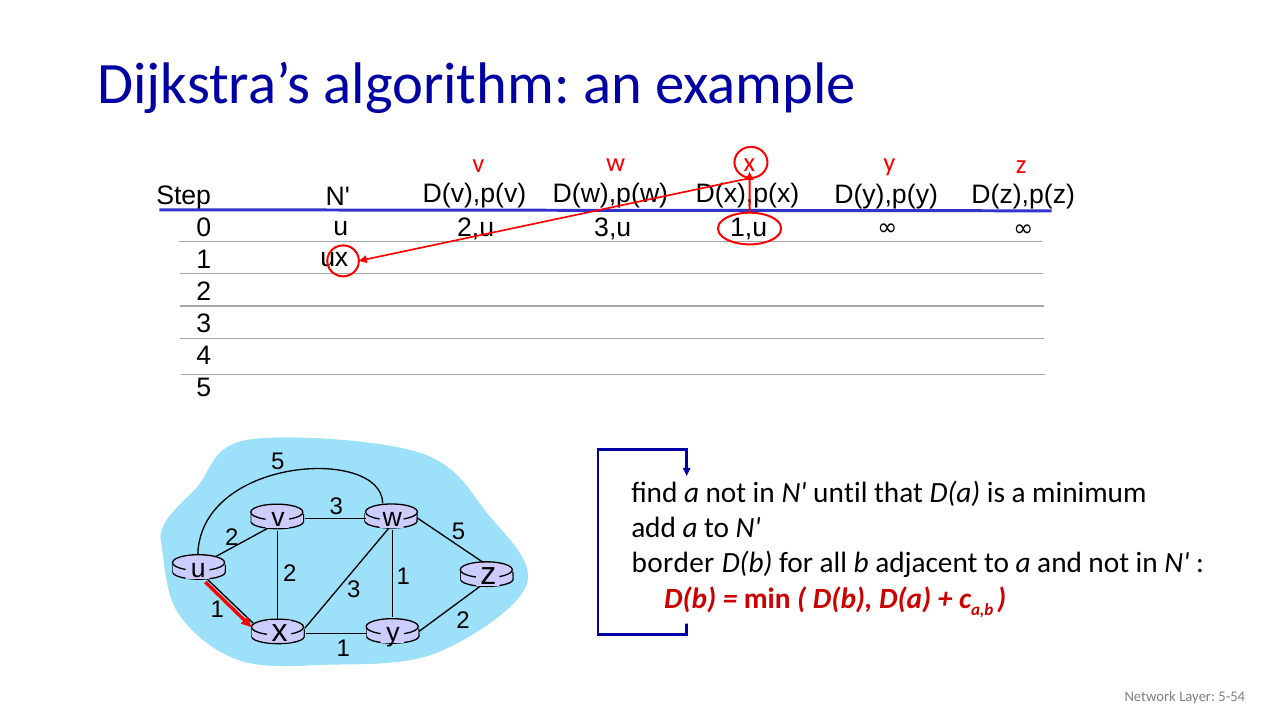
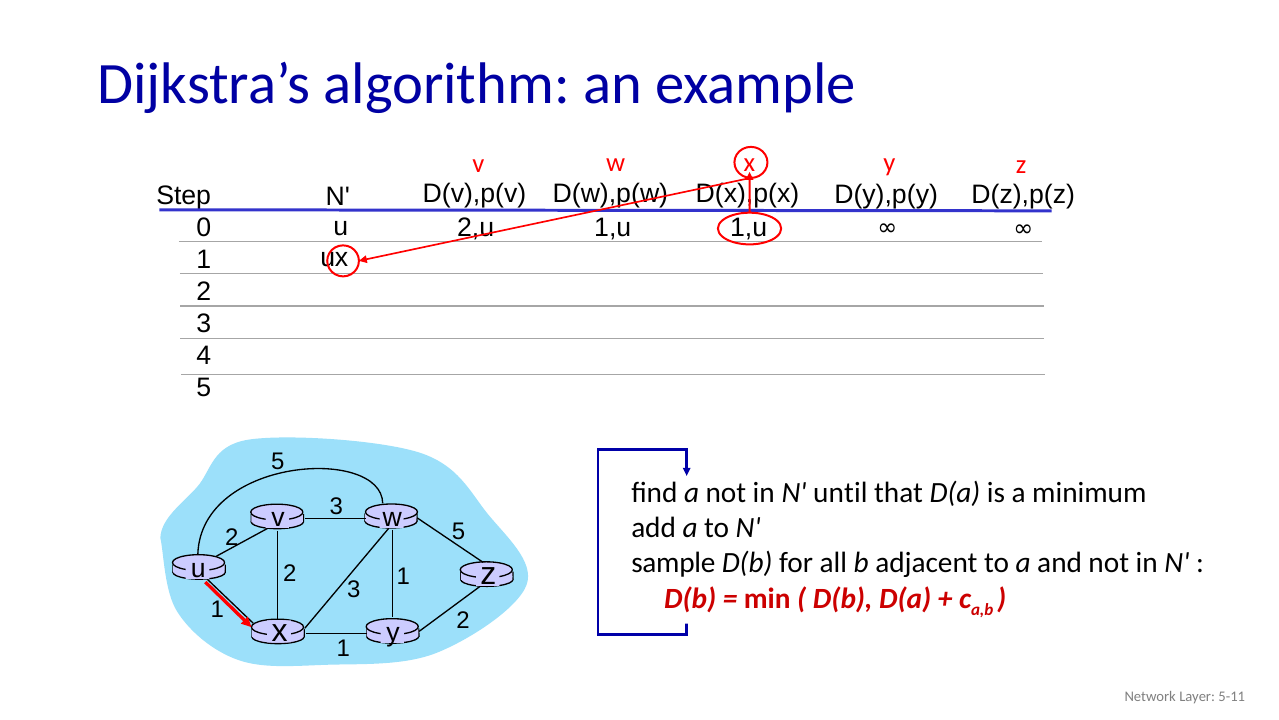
3,u: 3,u -> 1,u (613, 227)
border: border -> sample (673, 563)
5-54: 5-54 -> 5-11 (1232, 696)
